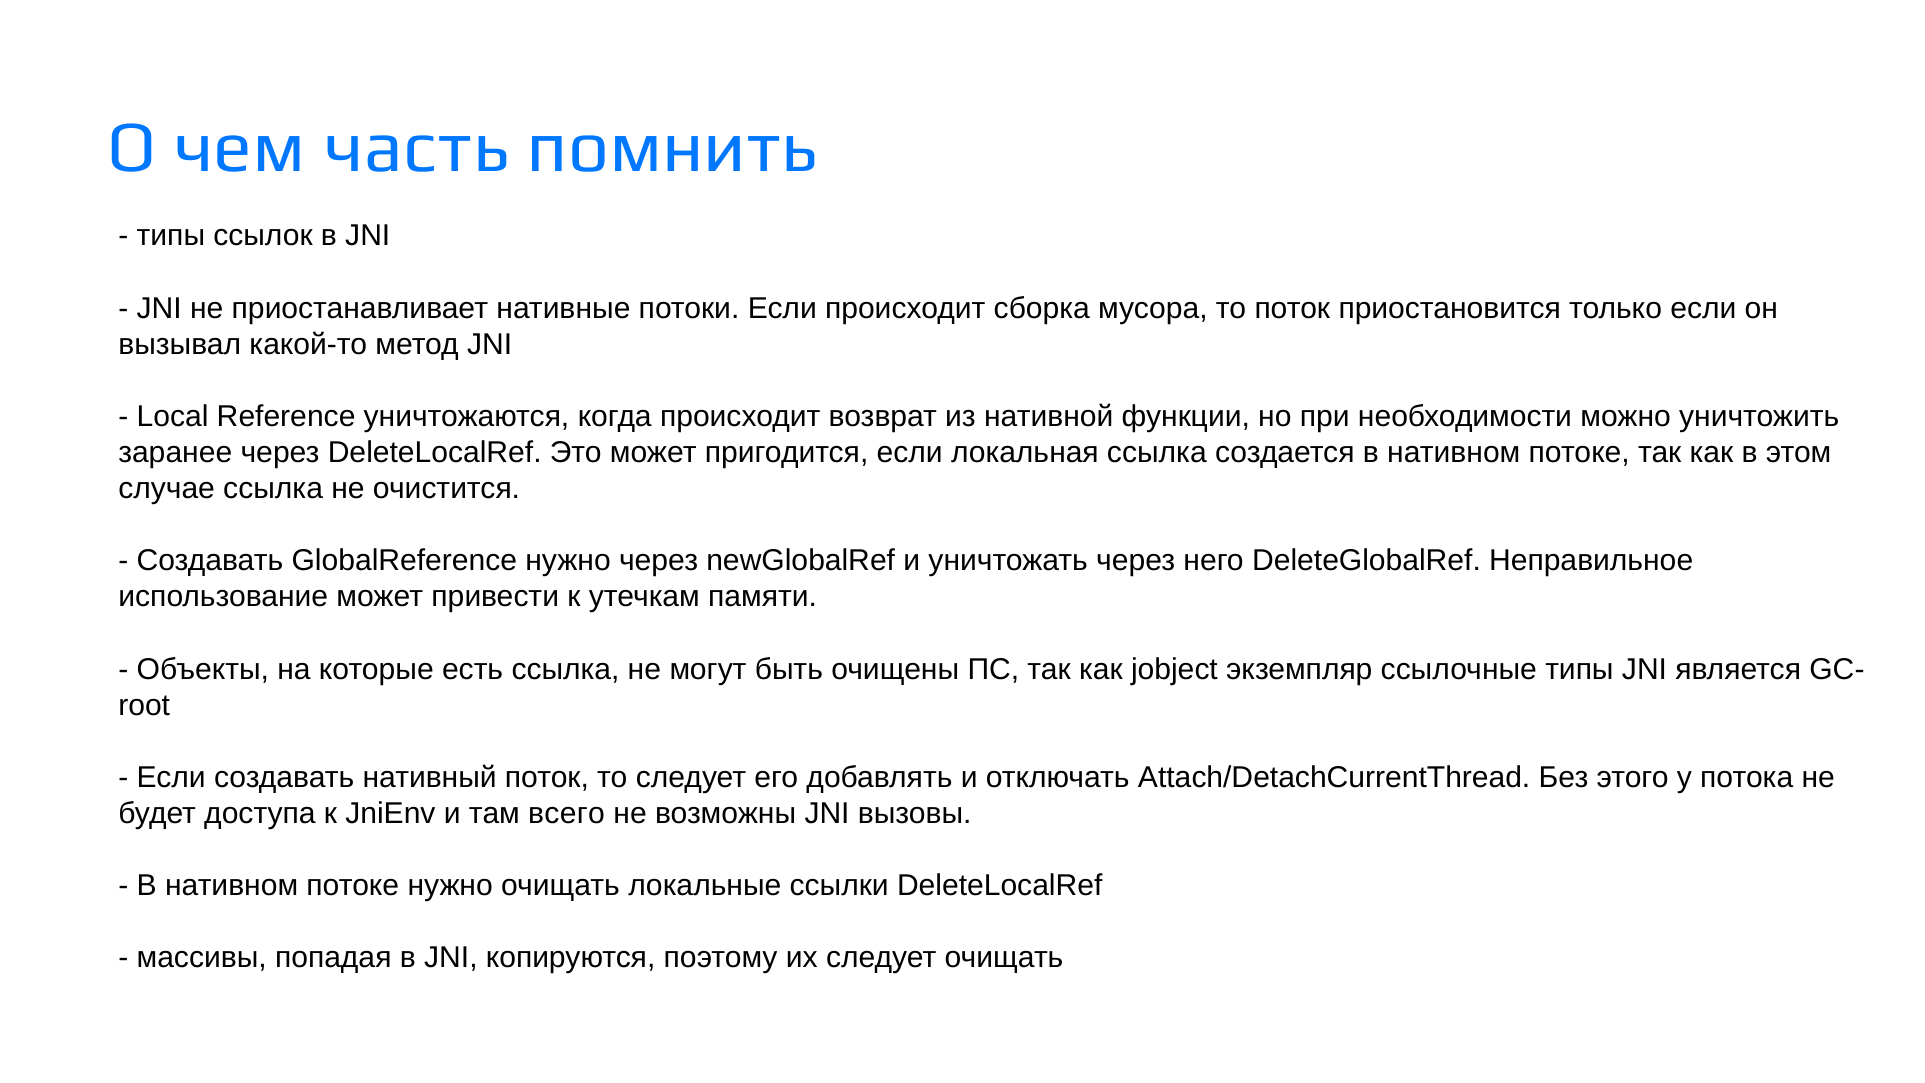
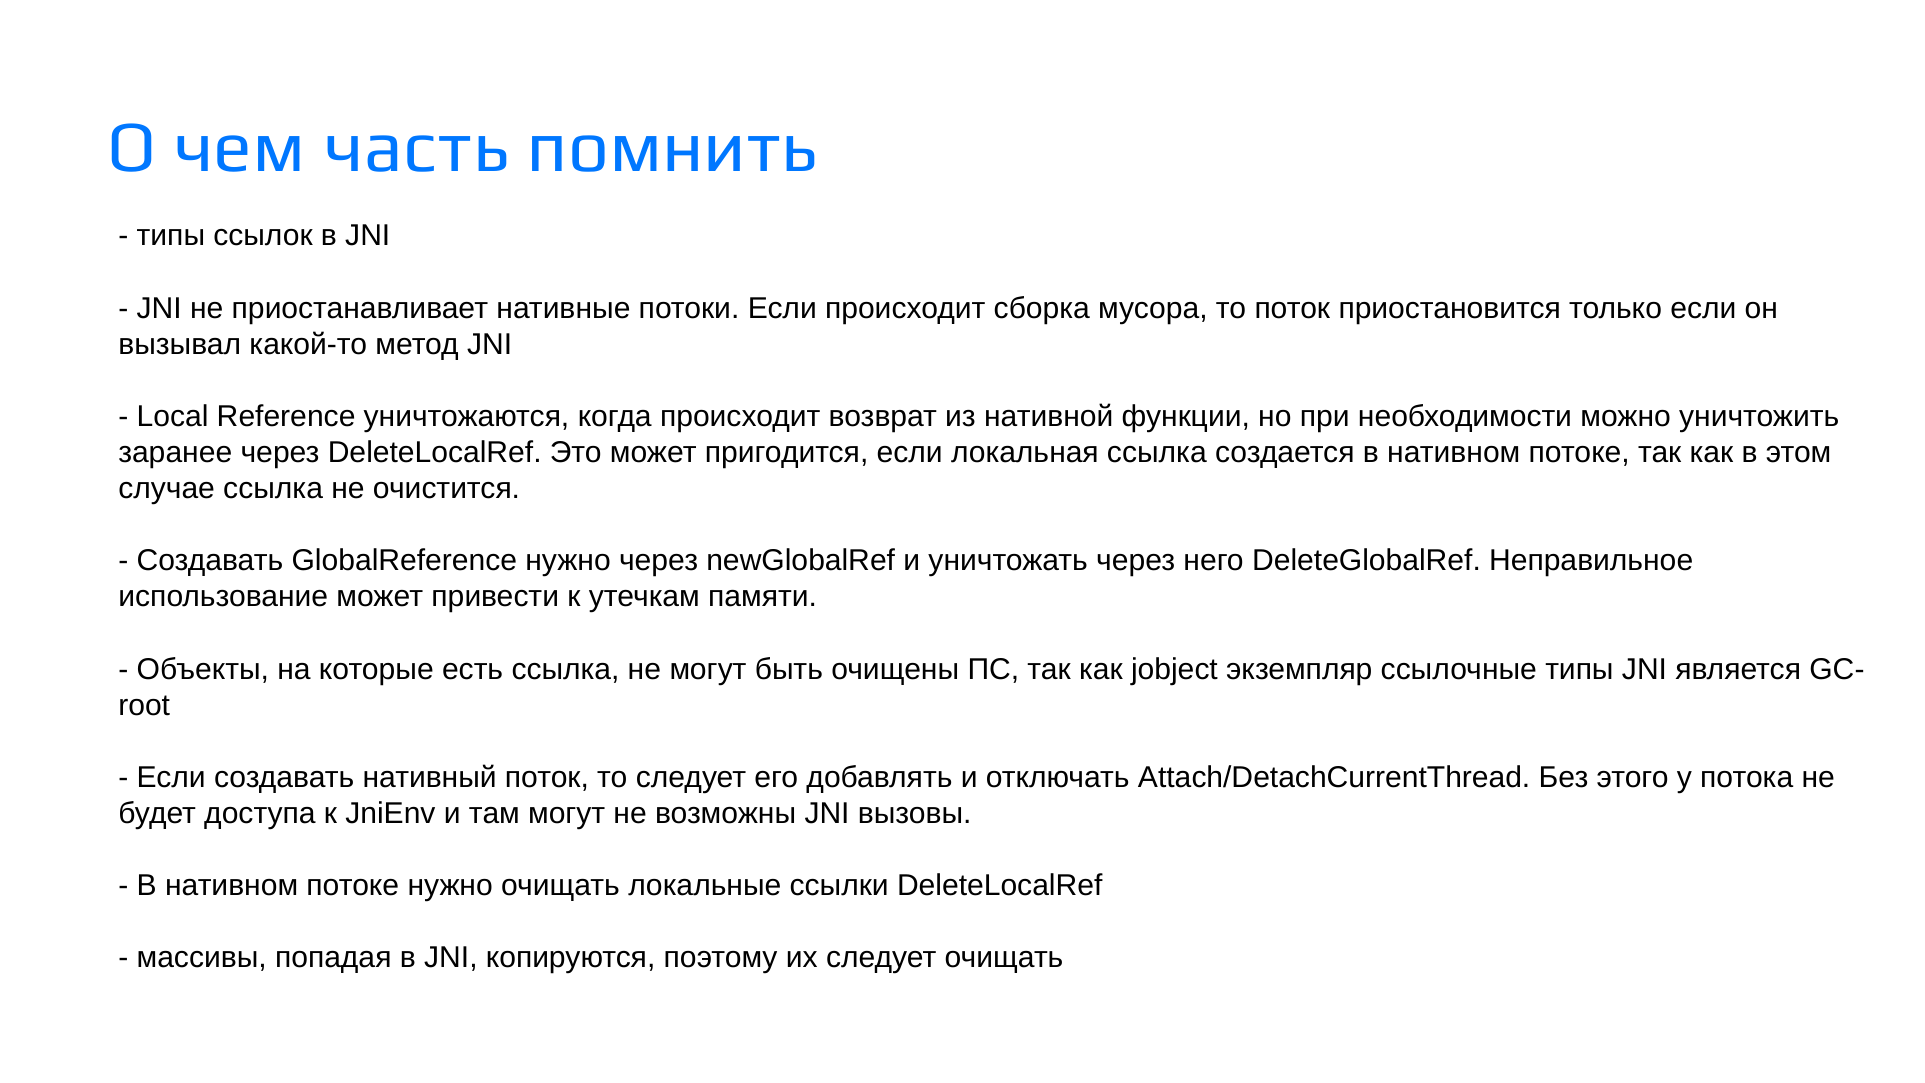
там всего: всего -> могут (567, 813)
